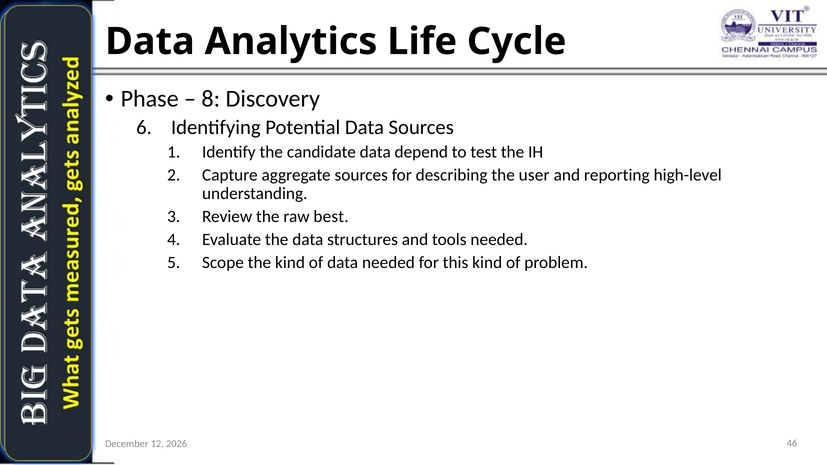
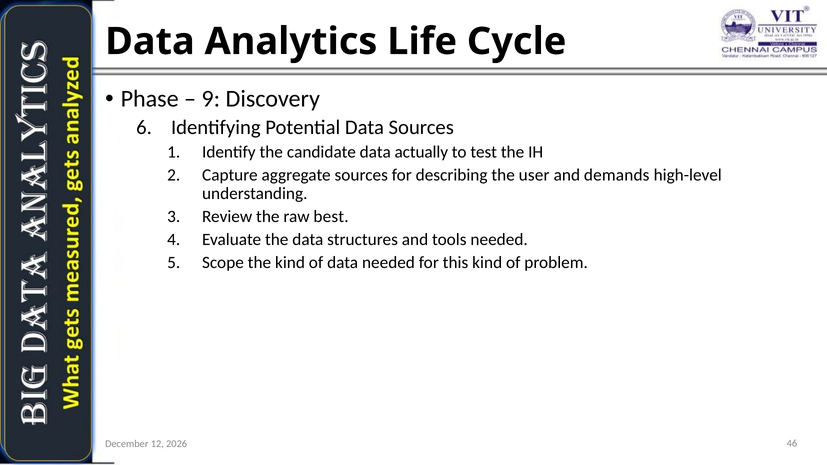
8: 8 -> 9 (211, 99)
depend: depend -> actually (421, 152)
reporting: reporting -> demands (617, 175)
